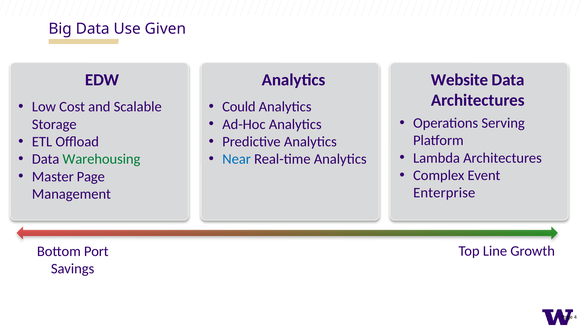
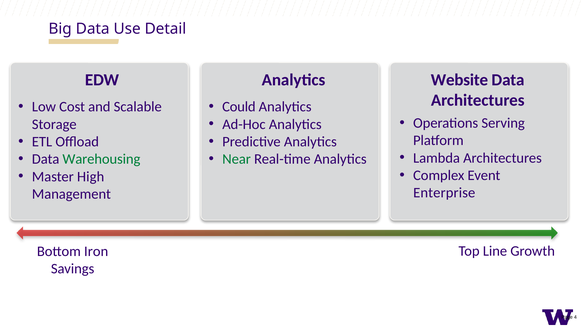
Given: Given -> Detail (165, 29)
Near colour: blue -> green (237, 159)
Master Page: Page -> High (91, 177)
Port: Port -> Iron (96, 251)
